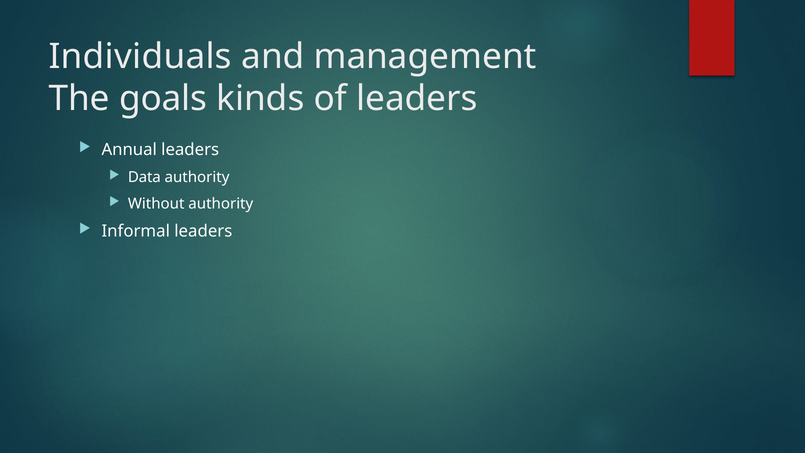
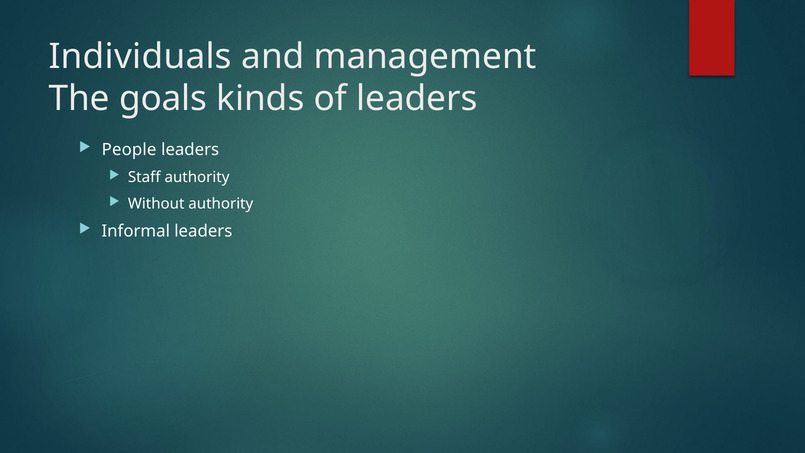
Annual: Annual -> People (129, 150)
Data: Data -> Staff (144, 177)
